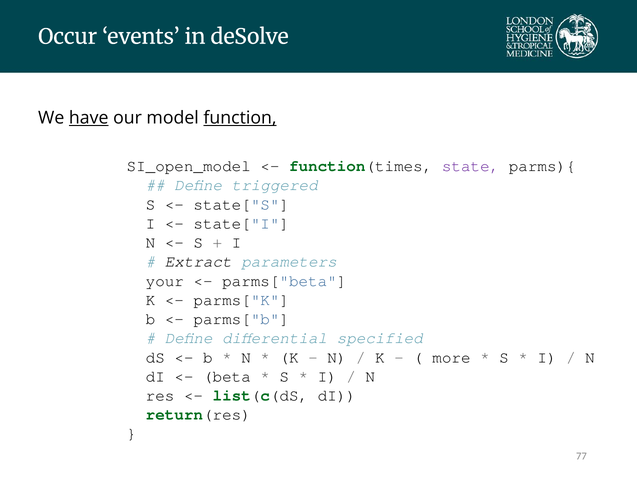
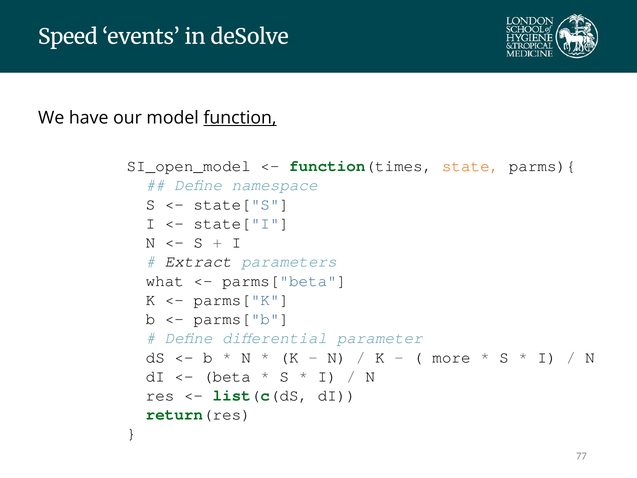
Occur: Occur -> Speed (68, 37)
have underline: present -> none (89, 118)
state colour: purple -> orange (471, 166)
triggered: triggered -> namespace (275, 185)
your: your -> what (165, 281)
specified: specified -> parameter (380, 338)
